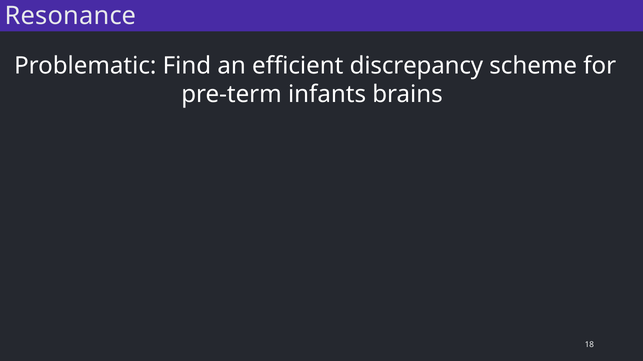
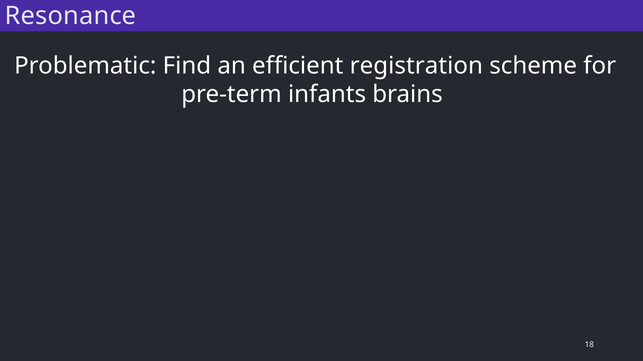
discrepancy: discrepancy -> registration (416, 66)
